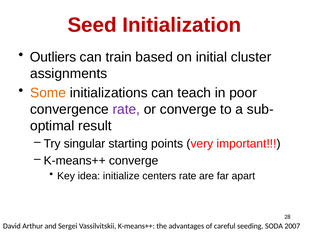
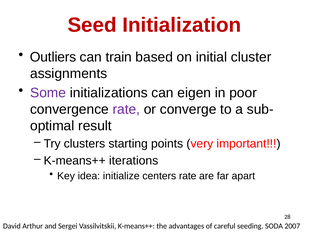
Some colour: orange -> purple (48, 93)
teach: teach -> eigen (194, 93)
singular: singular -> clusters (84, 144)
K-means++ converge: converge -> iterations (134, 160)
